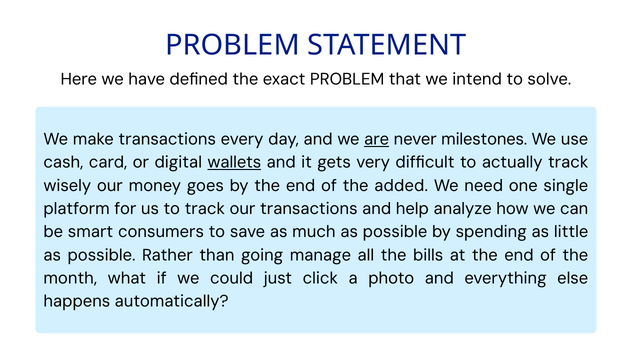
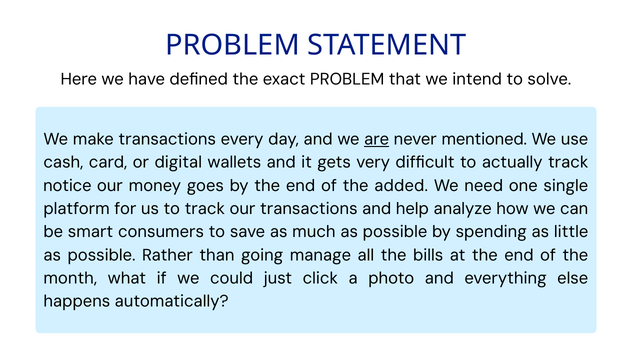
milestones: milestones -> mentioned (484, 139)
wallets underline: present -> none (234, 163)
wisely: wisely -> notice (67, 186)
